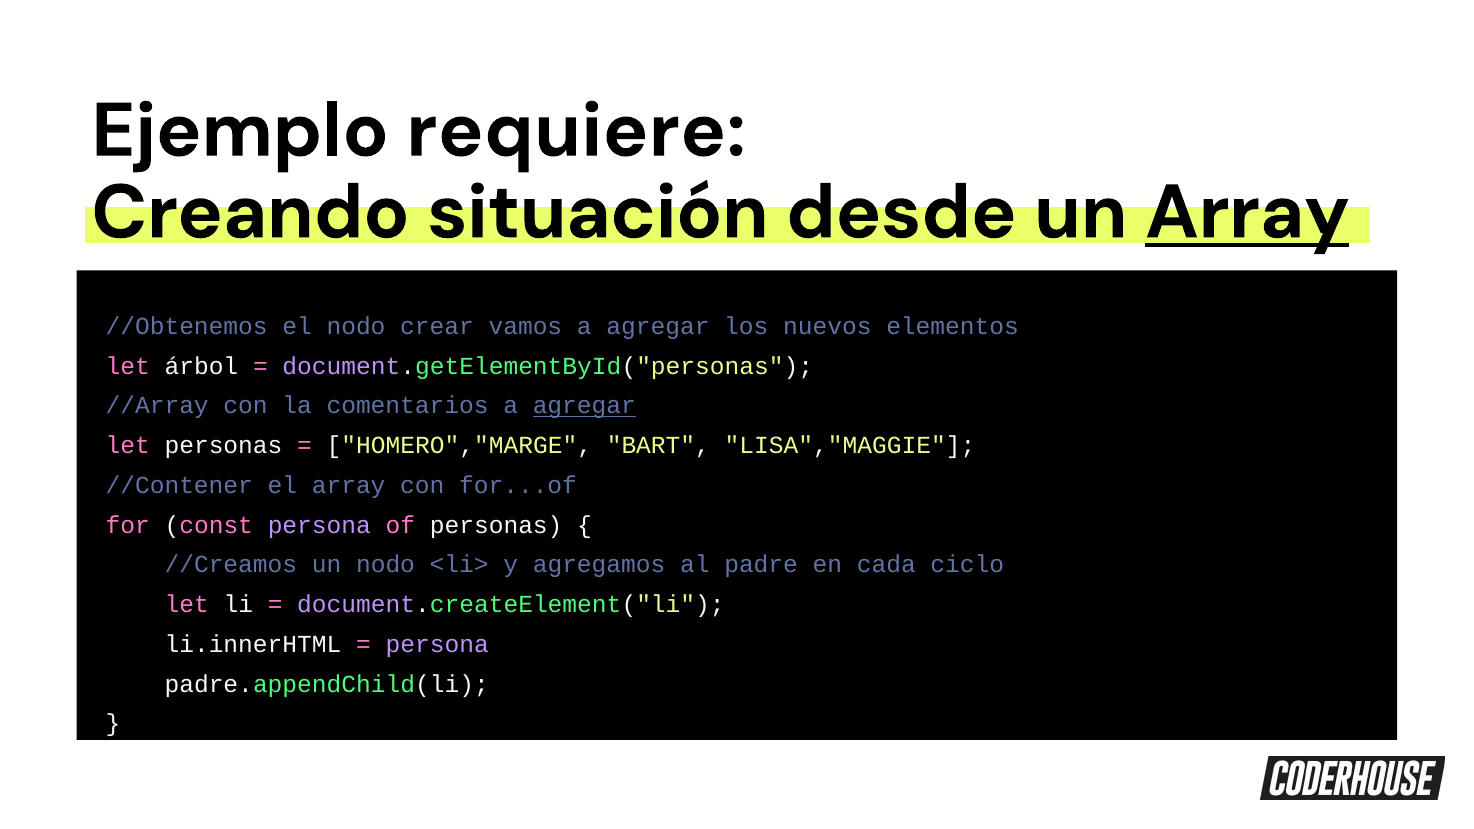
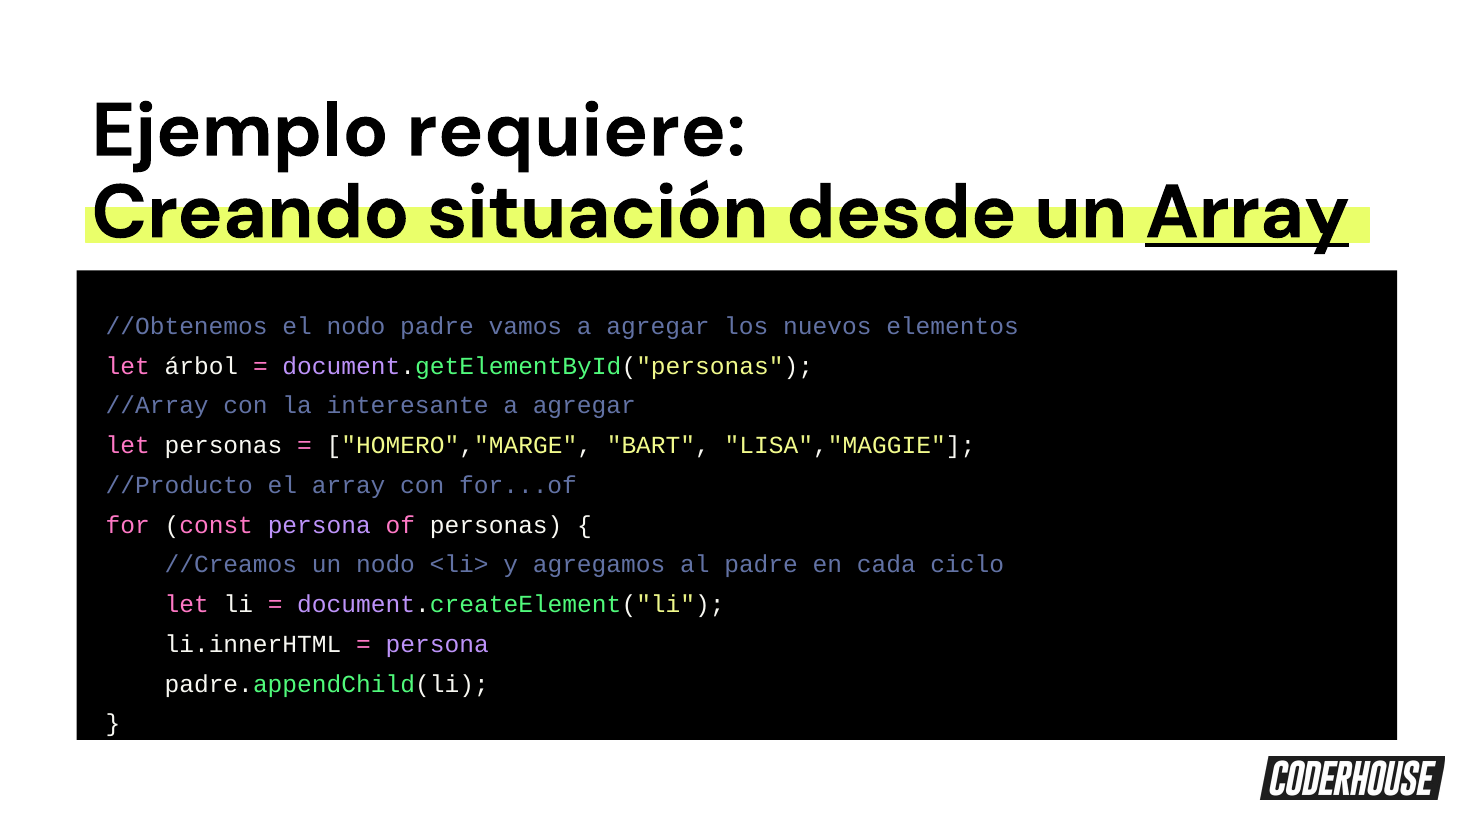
nodo crear: crear -> padre (437, 326)
comentarios: comentarios -> interesante (408, 406)
agregar underline: present -> none (584, 406)
//Contener: //Contener -> //Producto (179, 485)
